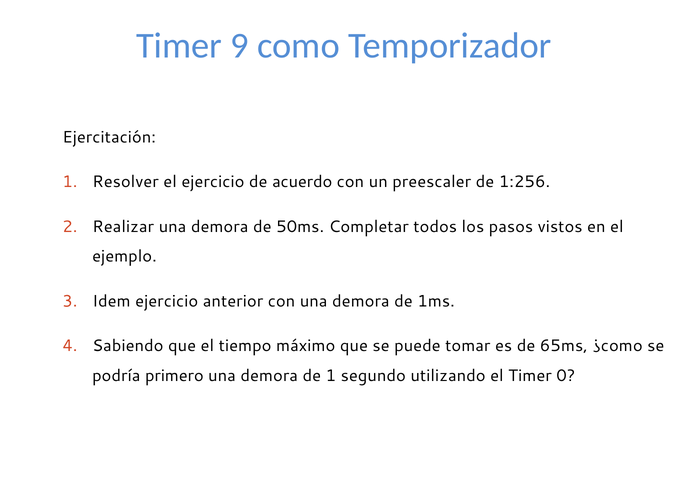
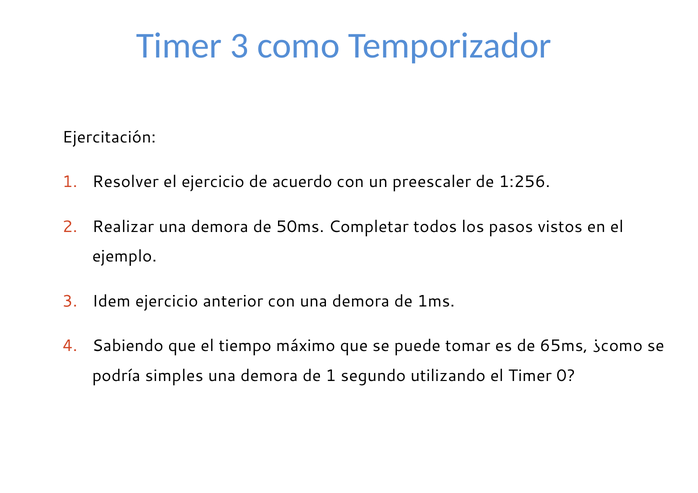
Timer 9: 9 -> 3 (240, 46)
primero: primero -> simples (174, 376)
